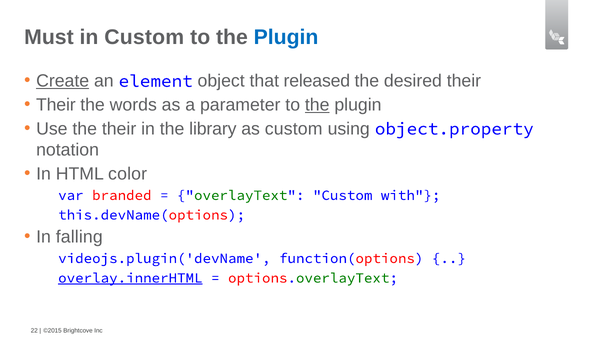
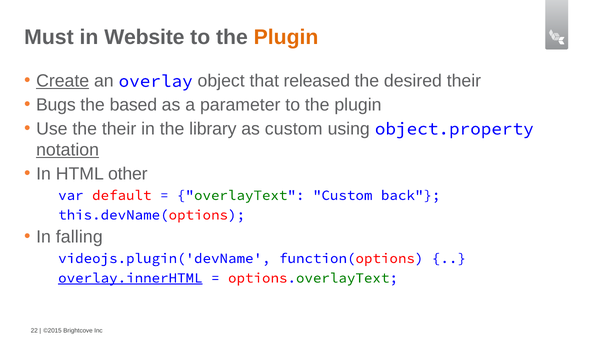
in Custom: Custom -> Website (144, 37)
Plugin colour: blue -> orange (286, 37)
element: element -> overlay (156, 81)
Their: Their -> Bugs (56, 105)
words: words -> based (133, 105)
the underline: present -> none (317, 105)
notation underline: none -> present (68, 150)
color: color -> other (128, 174)
branded: branded -> default (122, 195)
with: with -> back (411, 195)
